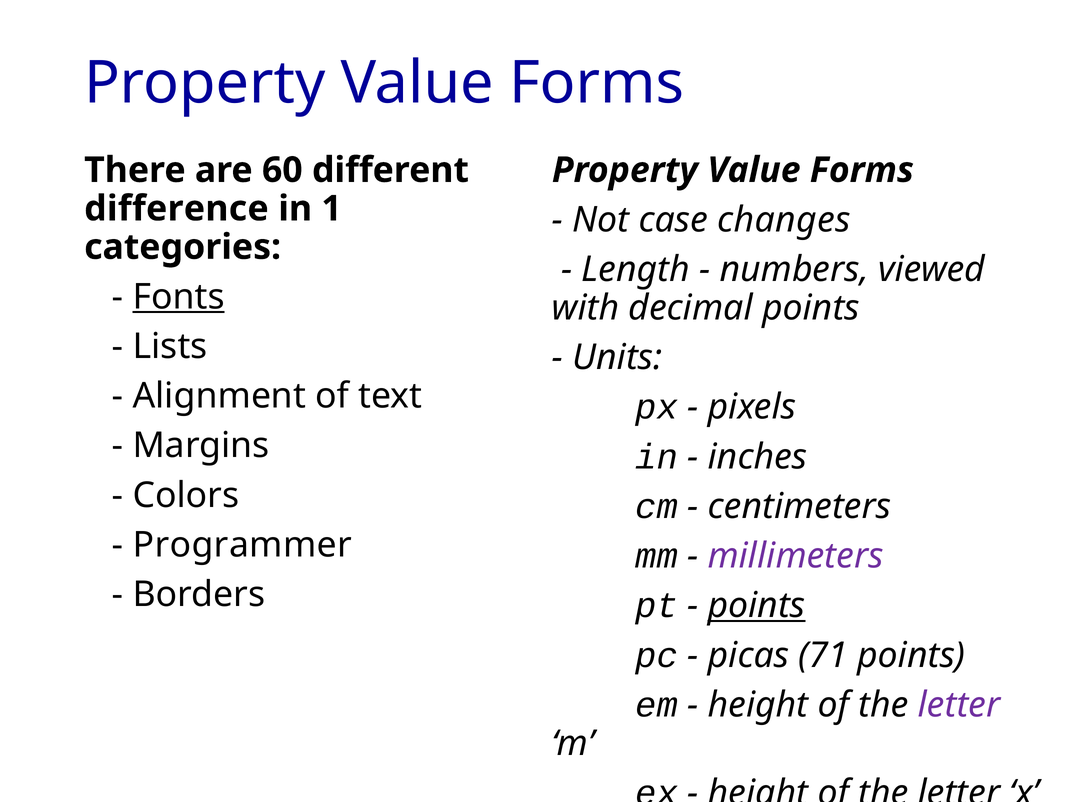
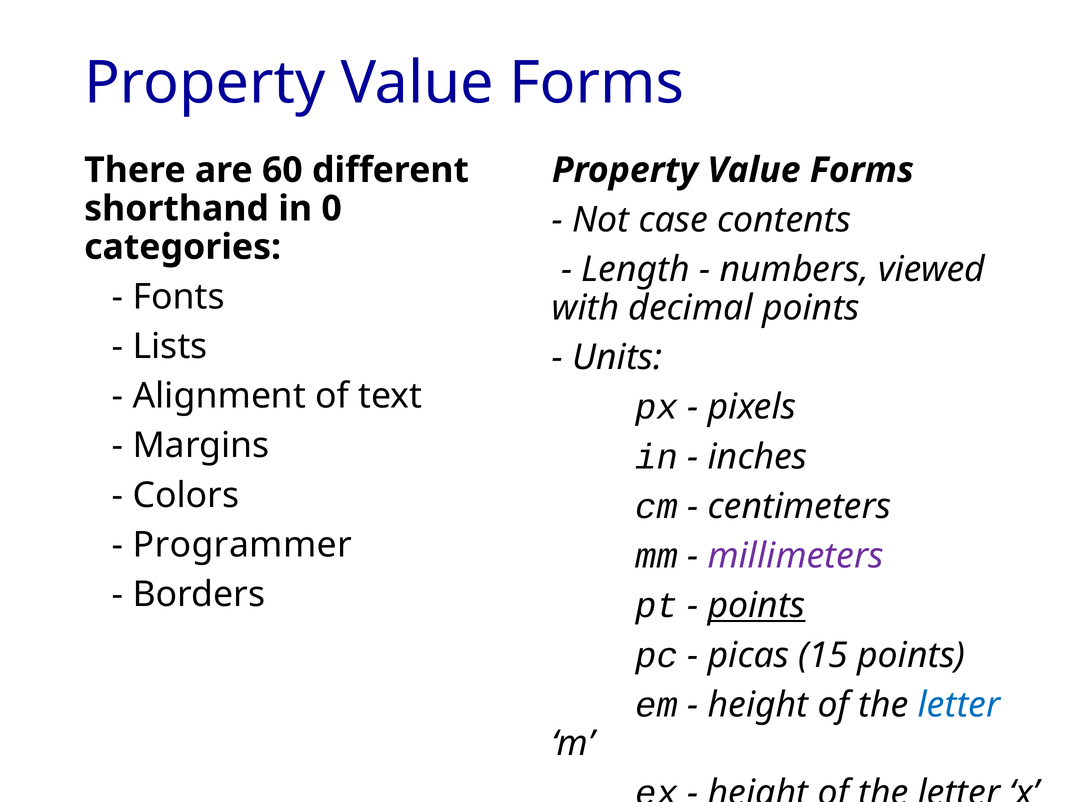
difference: difference -> shorthand (177, 209)
1: 1 -> 0 (332, 209)
changes: changes -> contents (784, 220)
Fonts underline: present -> none (179, 297)
71: 71 -> 15 (823, 655)
letter colour: purple -> blue (959, 705)
